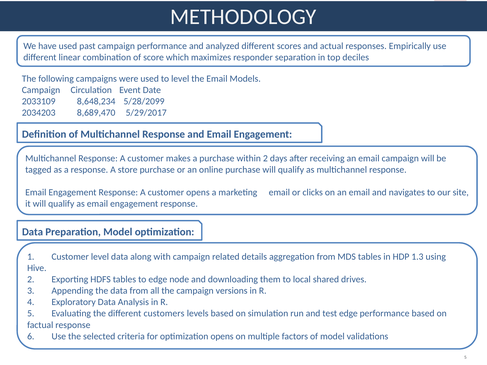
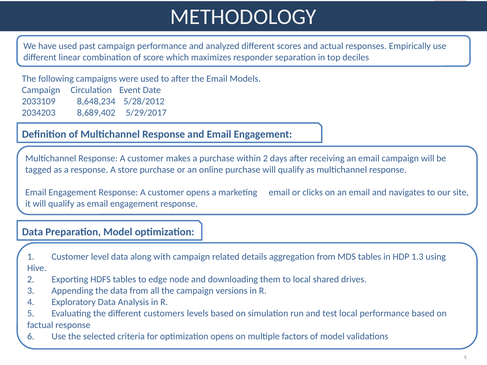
to level: level -> after (180, 79)
5/28/2099: 5/28/2099 -> 5/28/2012 (144, 101)
8,689,470: 8,689,470 -> 8,689,402 (96, 113)
test edge: edge -> local (348, 314)
